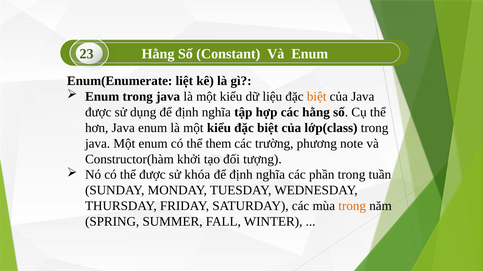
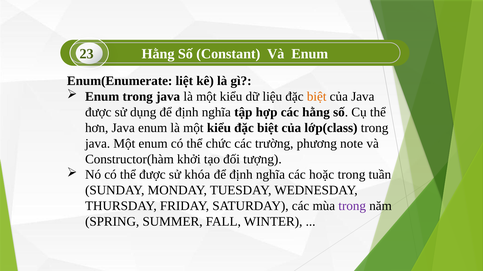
them: them -> chức (218, 144)
phần: phần -> hoặc (322, 175)
trong colour: orange -> purple (352, 207)
